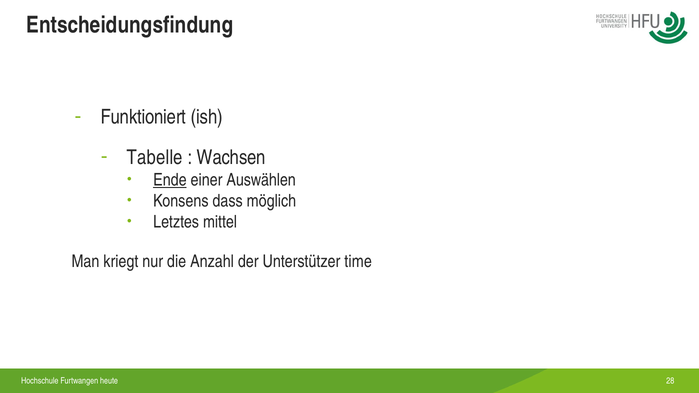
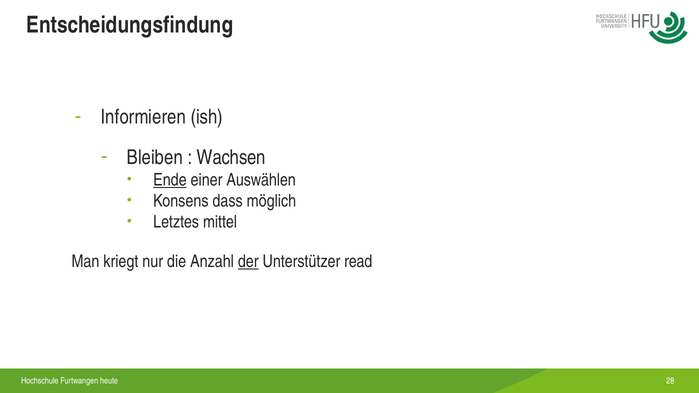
Funktioniert: Funktioniert -> Informieren (143, 117)
Tabelle: Tabelle -> Bleiben (155, 157)
der underline: none -> present (248, 261)
time: time -> read (358, 261)
